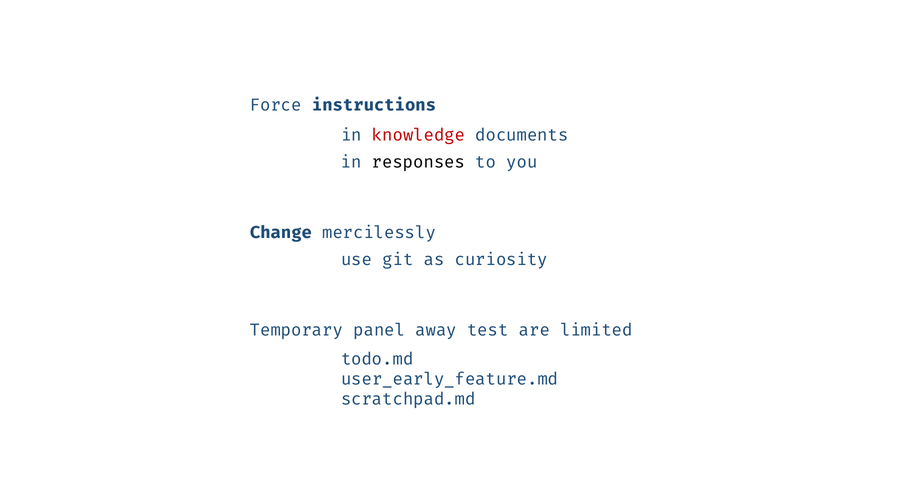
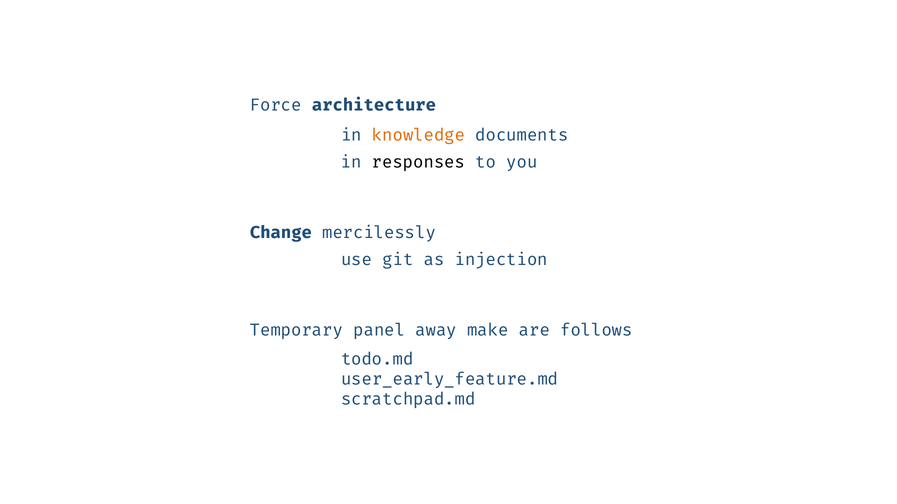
instructions: instructions -> architecture (374, 106)
knowledge colour: red -> orange (419, 135)
curiosity: curiosity -> injection (501, 260)
test: test -> make (488, 331)
limited: limited -> follows (596, 331)
